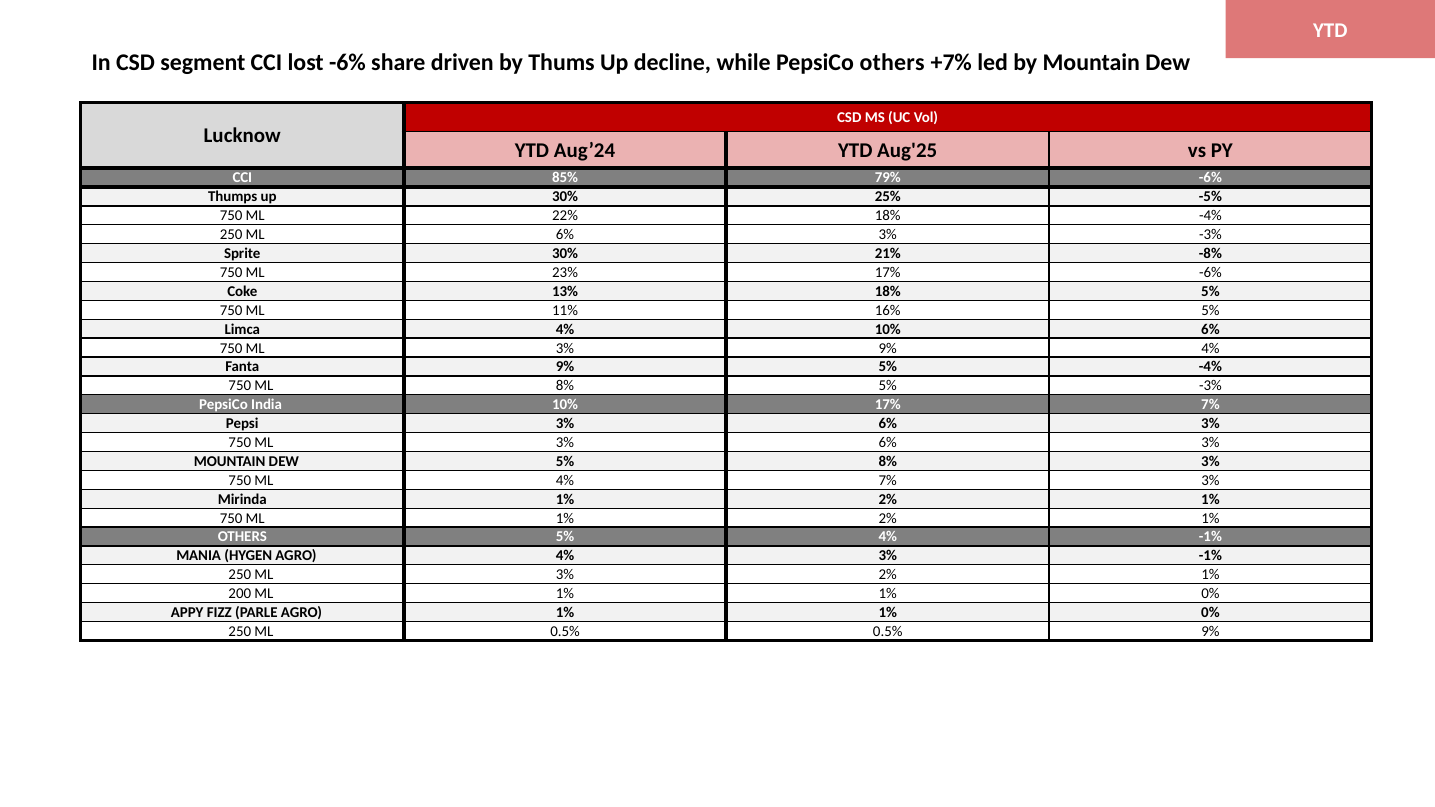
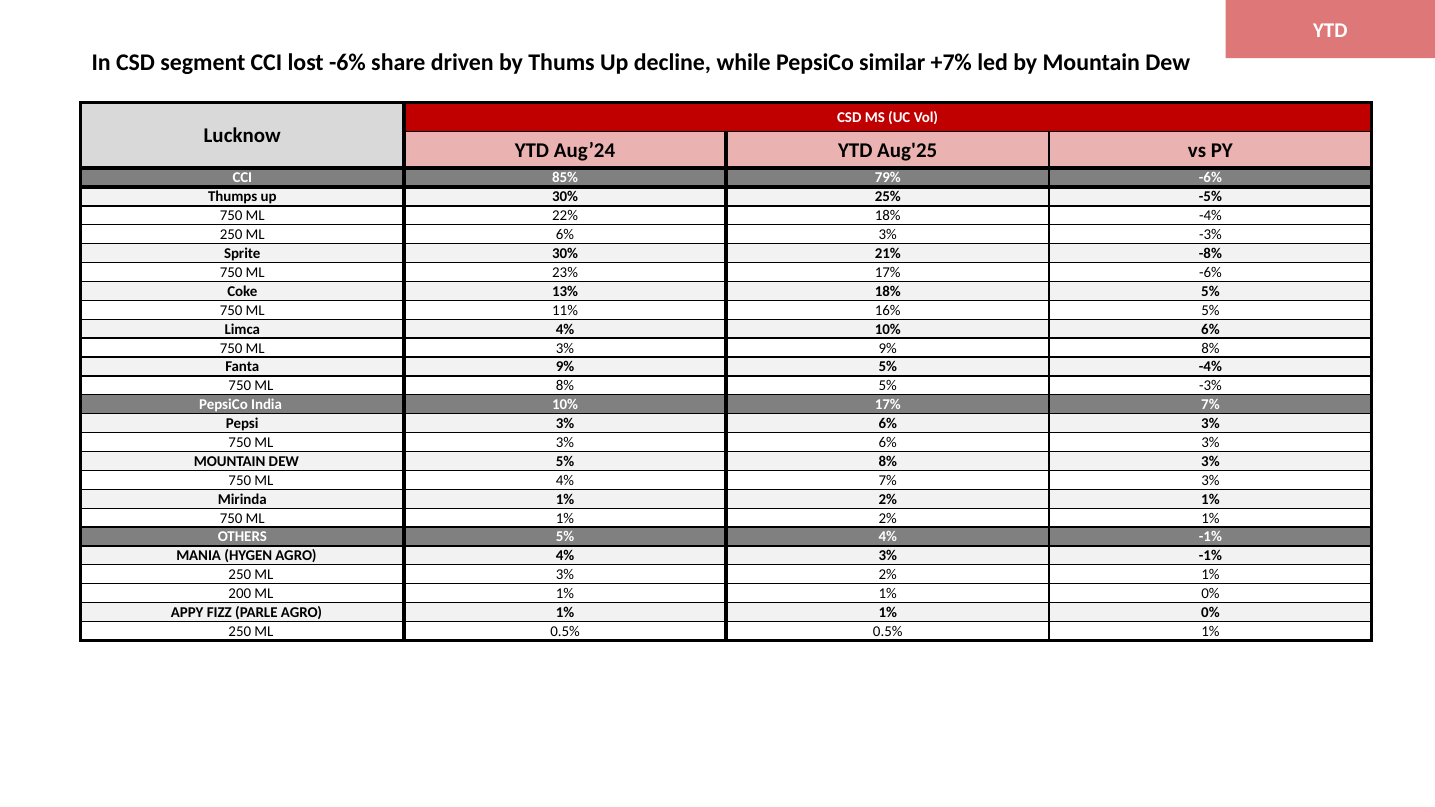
PepsiCo others: others -> similar (892, 62)
9% 4%: 4% -> 8% (1210, 348)
0.5% 9%: 9% -> 1% (1210, 632)
